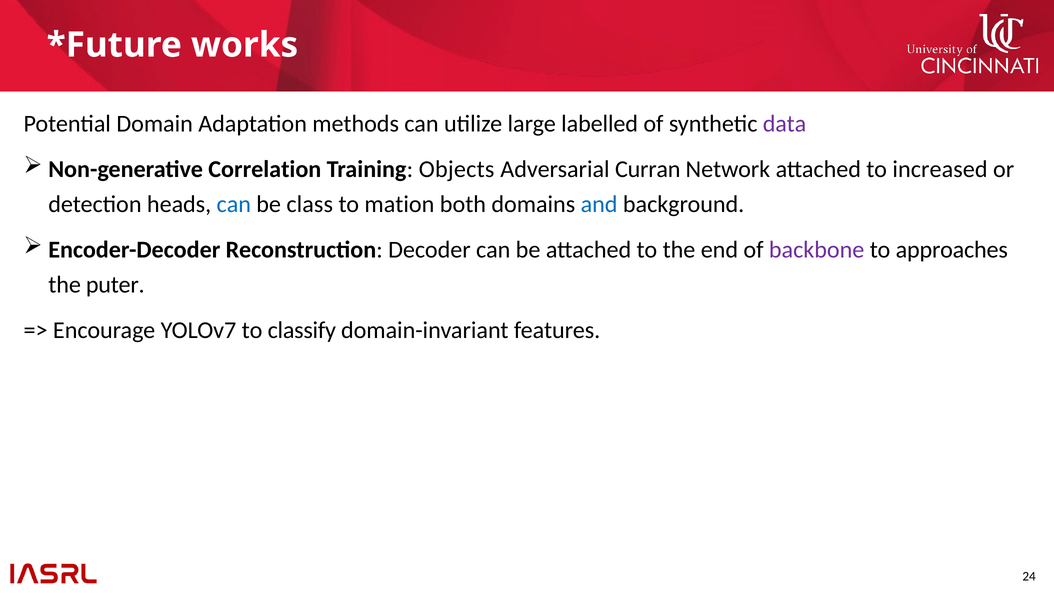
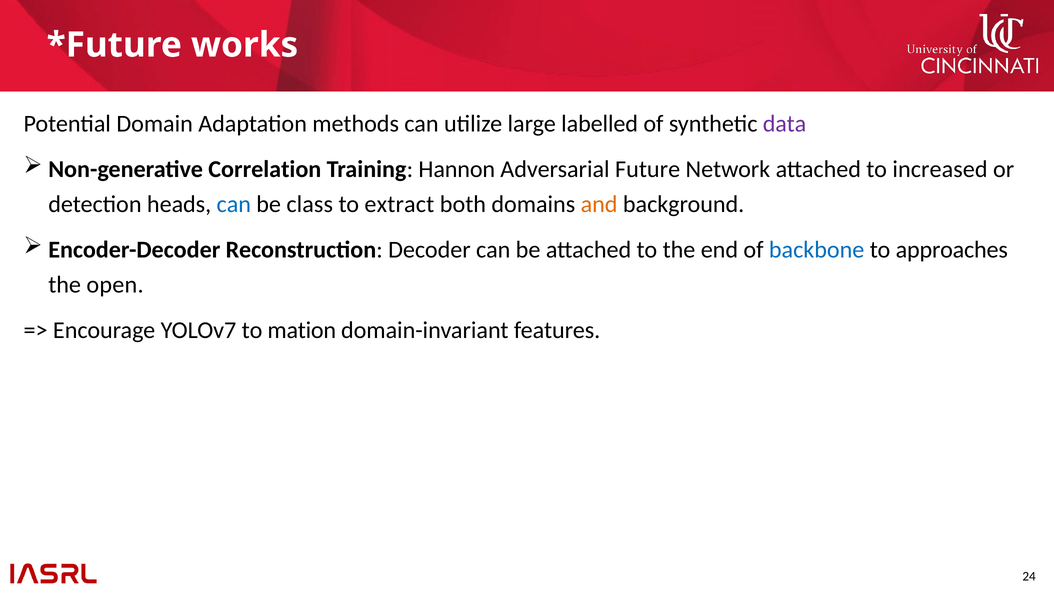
Objects: Objects -> Hannon (457, 169)
Curran: Curran -> Future (648, 169)
mation: mation -> extract (399, 204)
and colour: blue -> orange (599, 204)
backbone colour: purple -> blue (817, 250)
puter: puter -> open (115, 285)
classify: classify -> mation (302, 330)
